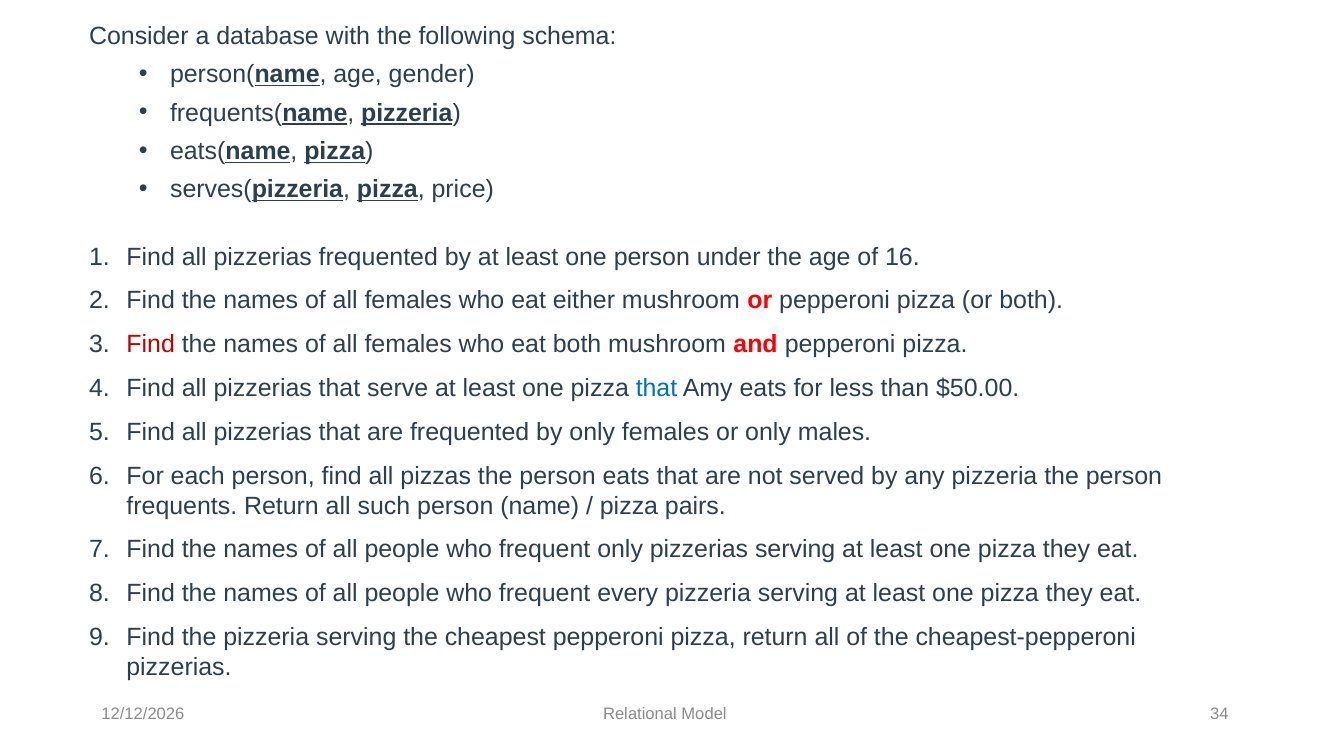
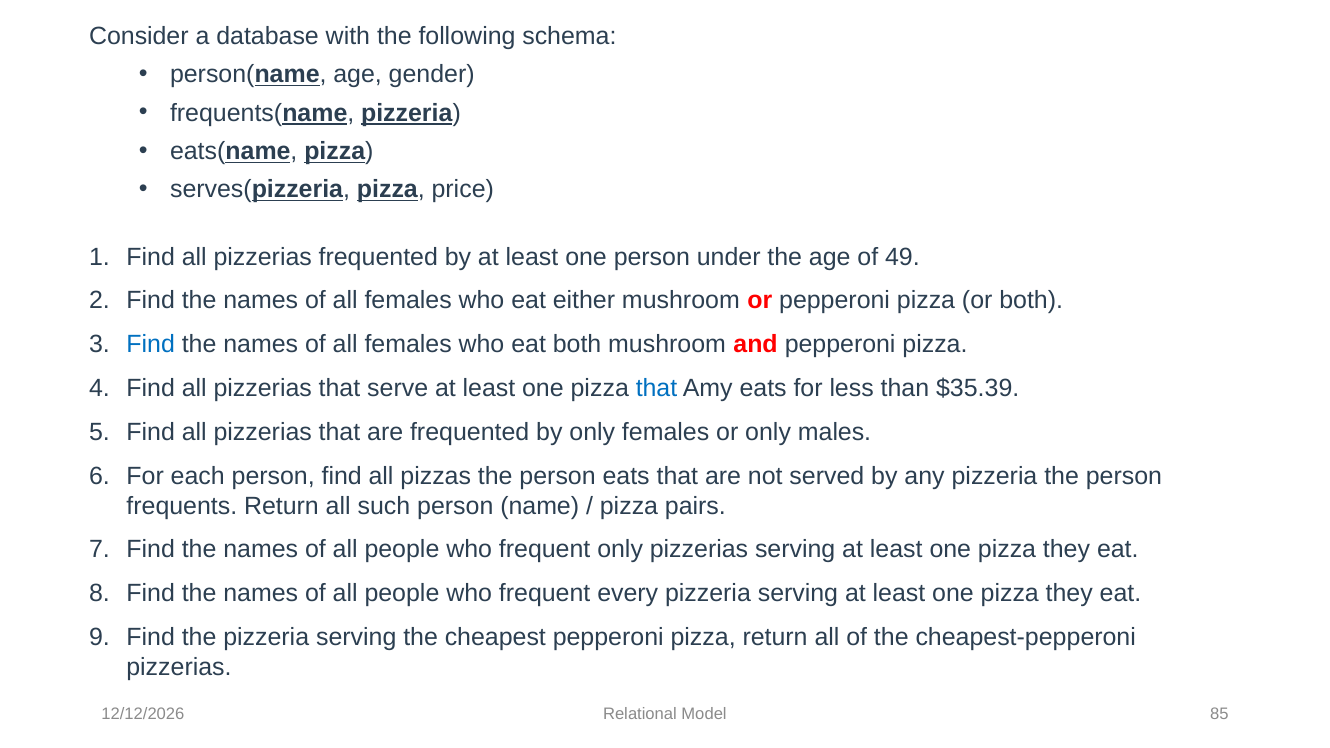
16: 16 -> 49 (902, 257)
Find colour: red -> blue (151, 345)
$50.00: $50.00 -> $35.39 (978, 388)
34: 34 -> 85 (1219, 714)
